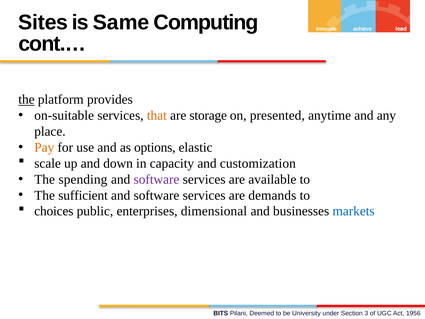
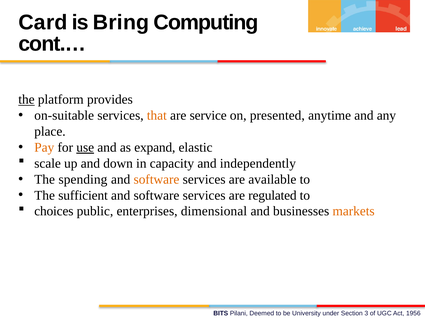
Sites: Sites -> Card (43, 22)
Same: Same -> Bring (121, 22)
storage: storage -> service (208, 115)
use underline: none -> present (85, 147)
options: options -> expand (155, 147)
customization: customization -> independently (258, 163)
software colour: purple -> orange (156, 179)
demands: demands -> regulated (272, 195)
markets colour: blue -> orange (354, 211)
